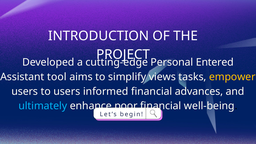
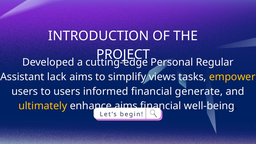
Entered: Entered -> Regular (215, 62)
tool: tool -> lack (57, 77)
advances: advances -> generate (199, 91)
ultimately colour: light blue -> yellow (43, 106)
enhance poor: poor -> aims (126, 106)
